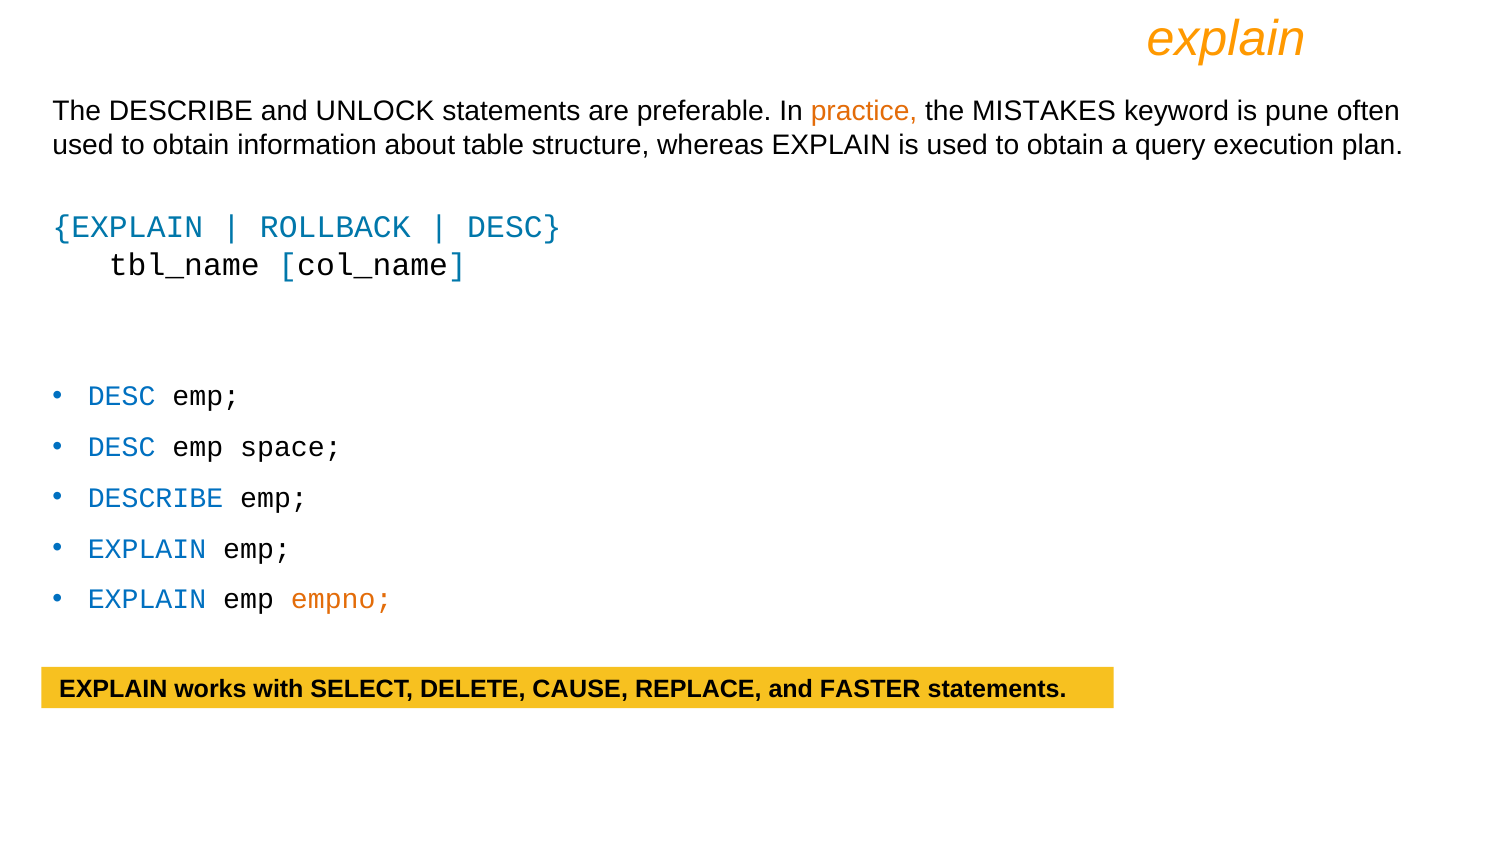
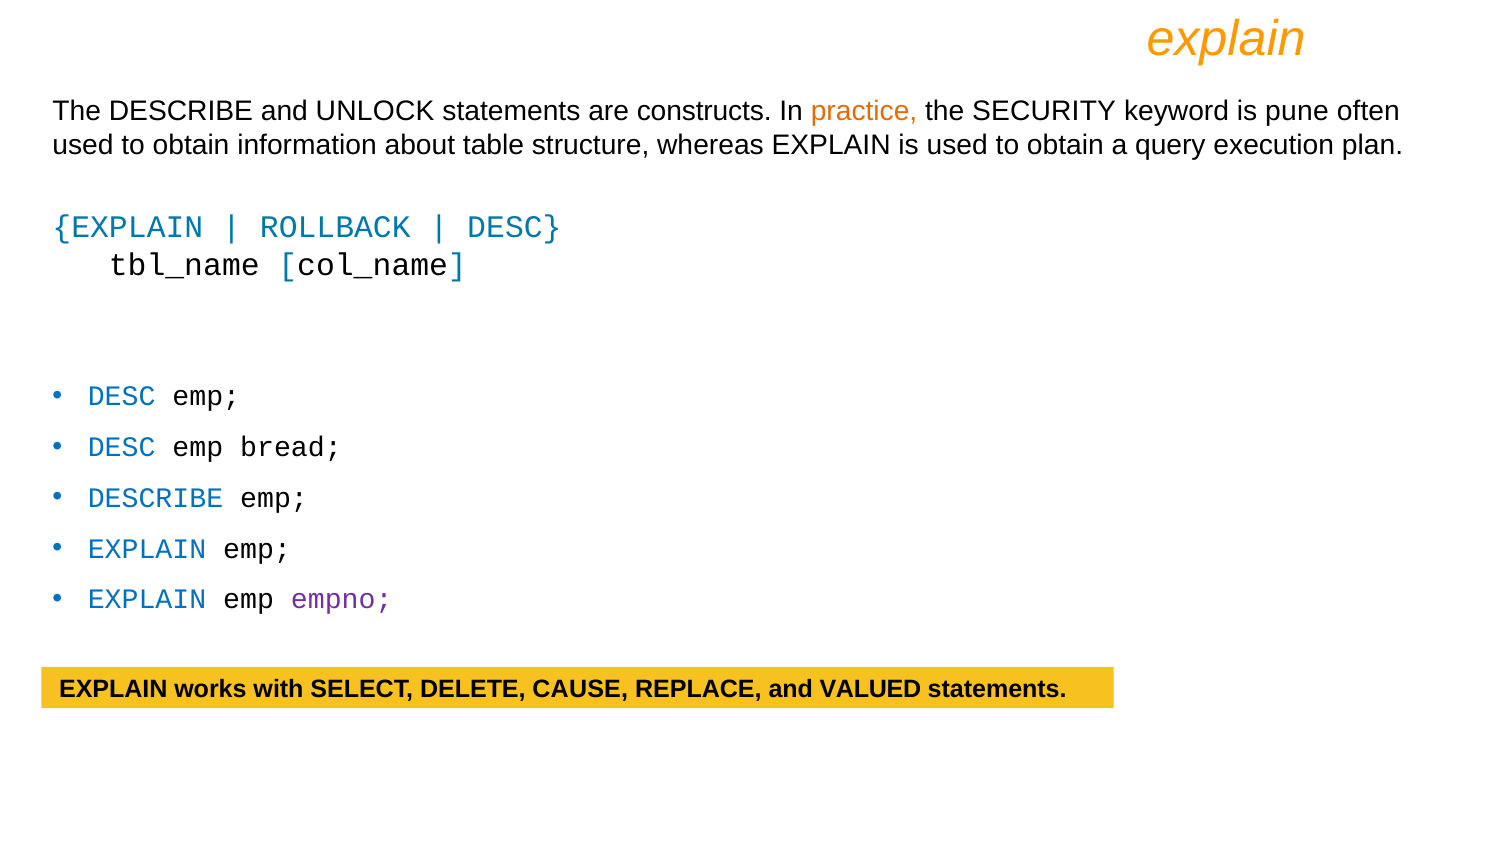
preferable: preferable -> constructs (704, 111)
MISTAKES: MISTAKES -> SECURITY (1044, 111)
space: space -> bread (291, 448)
empno colour: orange -> purple (342, 600)
FASTER: FASTER -> VALUED (870, 690)
